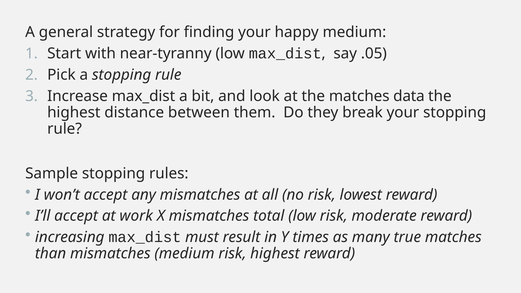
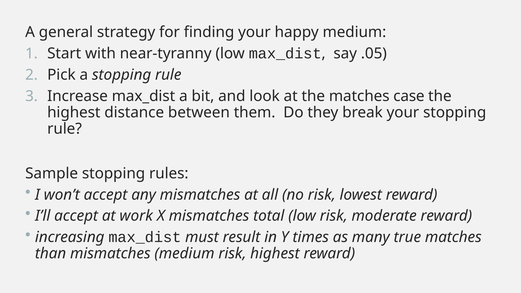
data: data -> case (409, 96)
